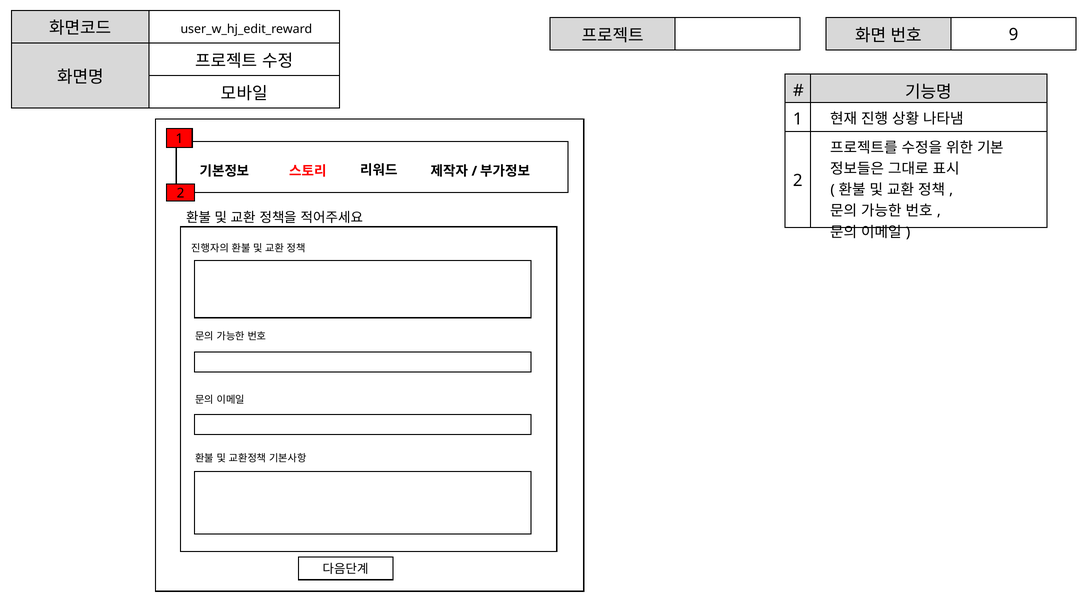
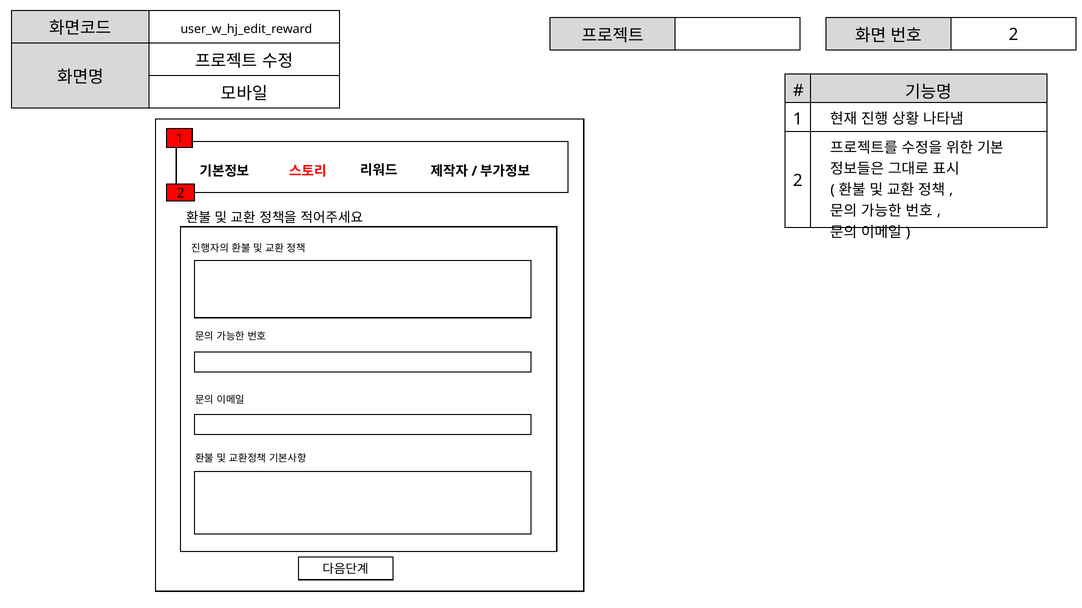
9: 9 -> 2 (1014, 35)
